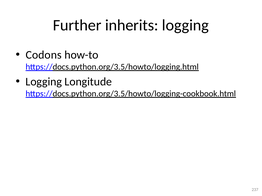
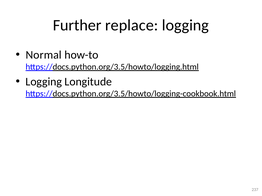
inherits: inherits -> replace (132, 25)
Codons: Codons -> Normal (44, 55)
